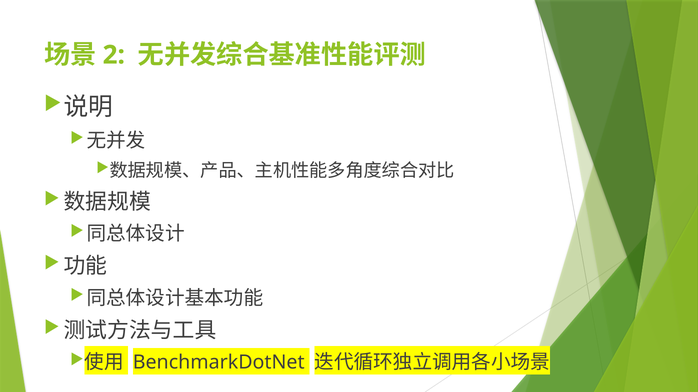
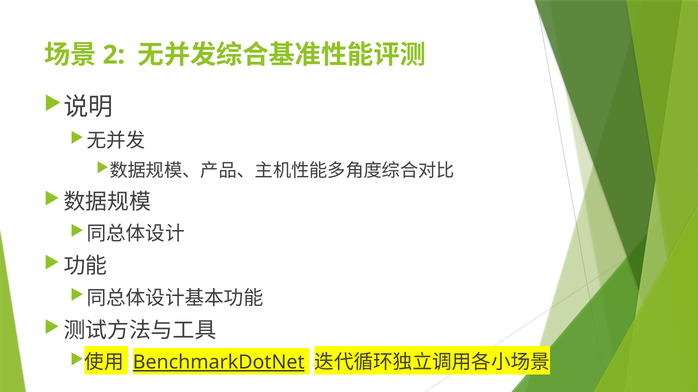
BenchmarkDotNet underline: none -> present (219, 363)
